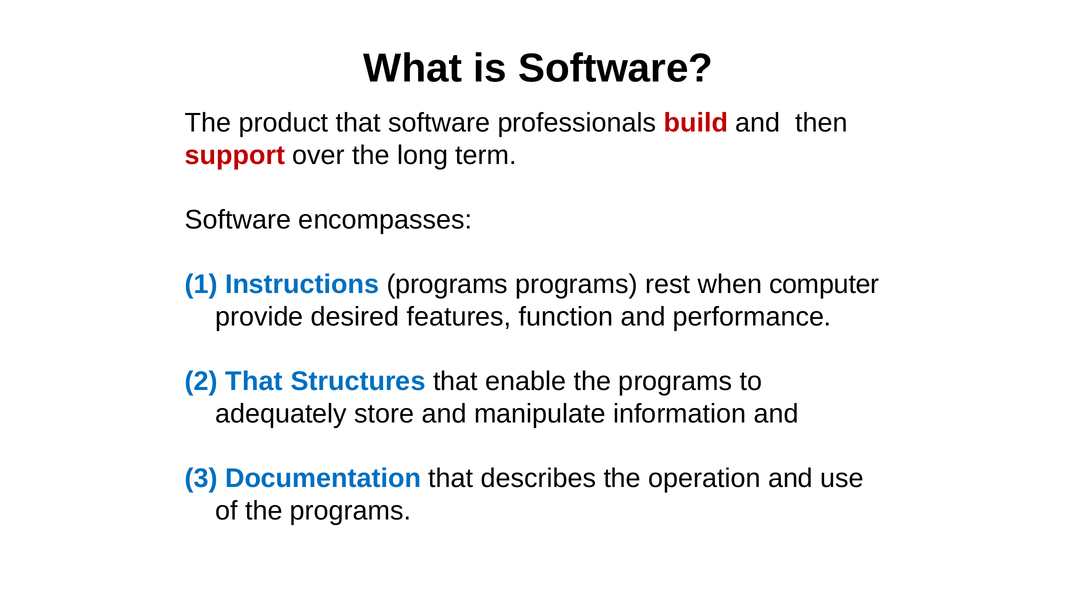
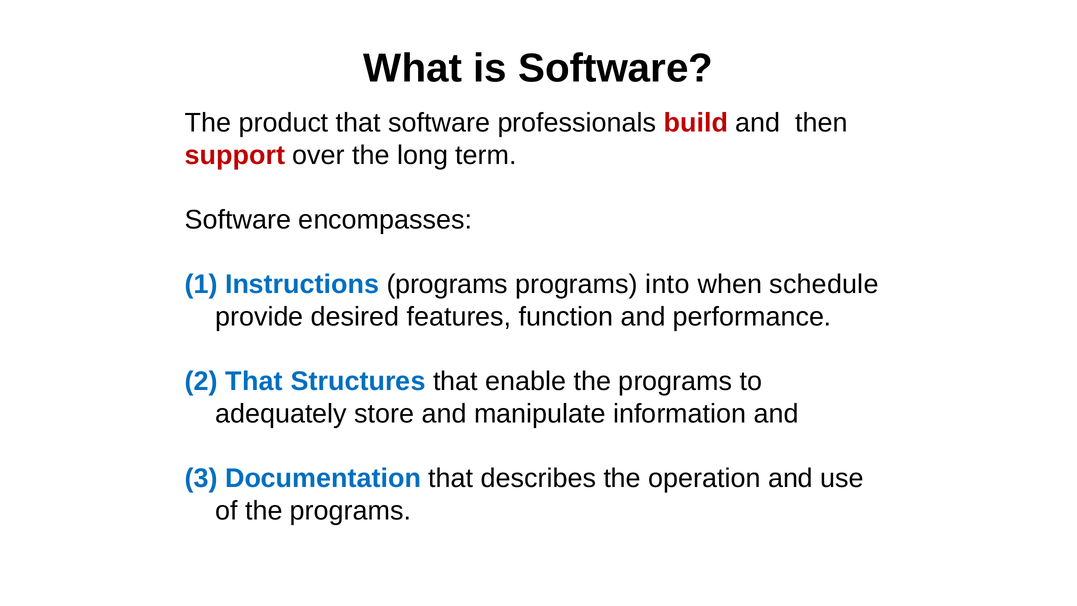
rest: rest -> into (668, 285)
computer: computer -> schedule (824, 285)
